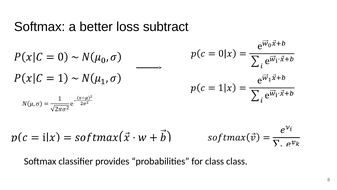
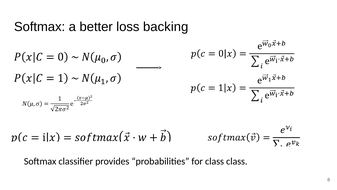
subtract: subtract -> backing (166, 27)
